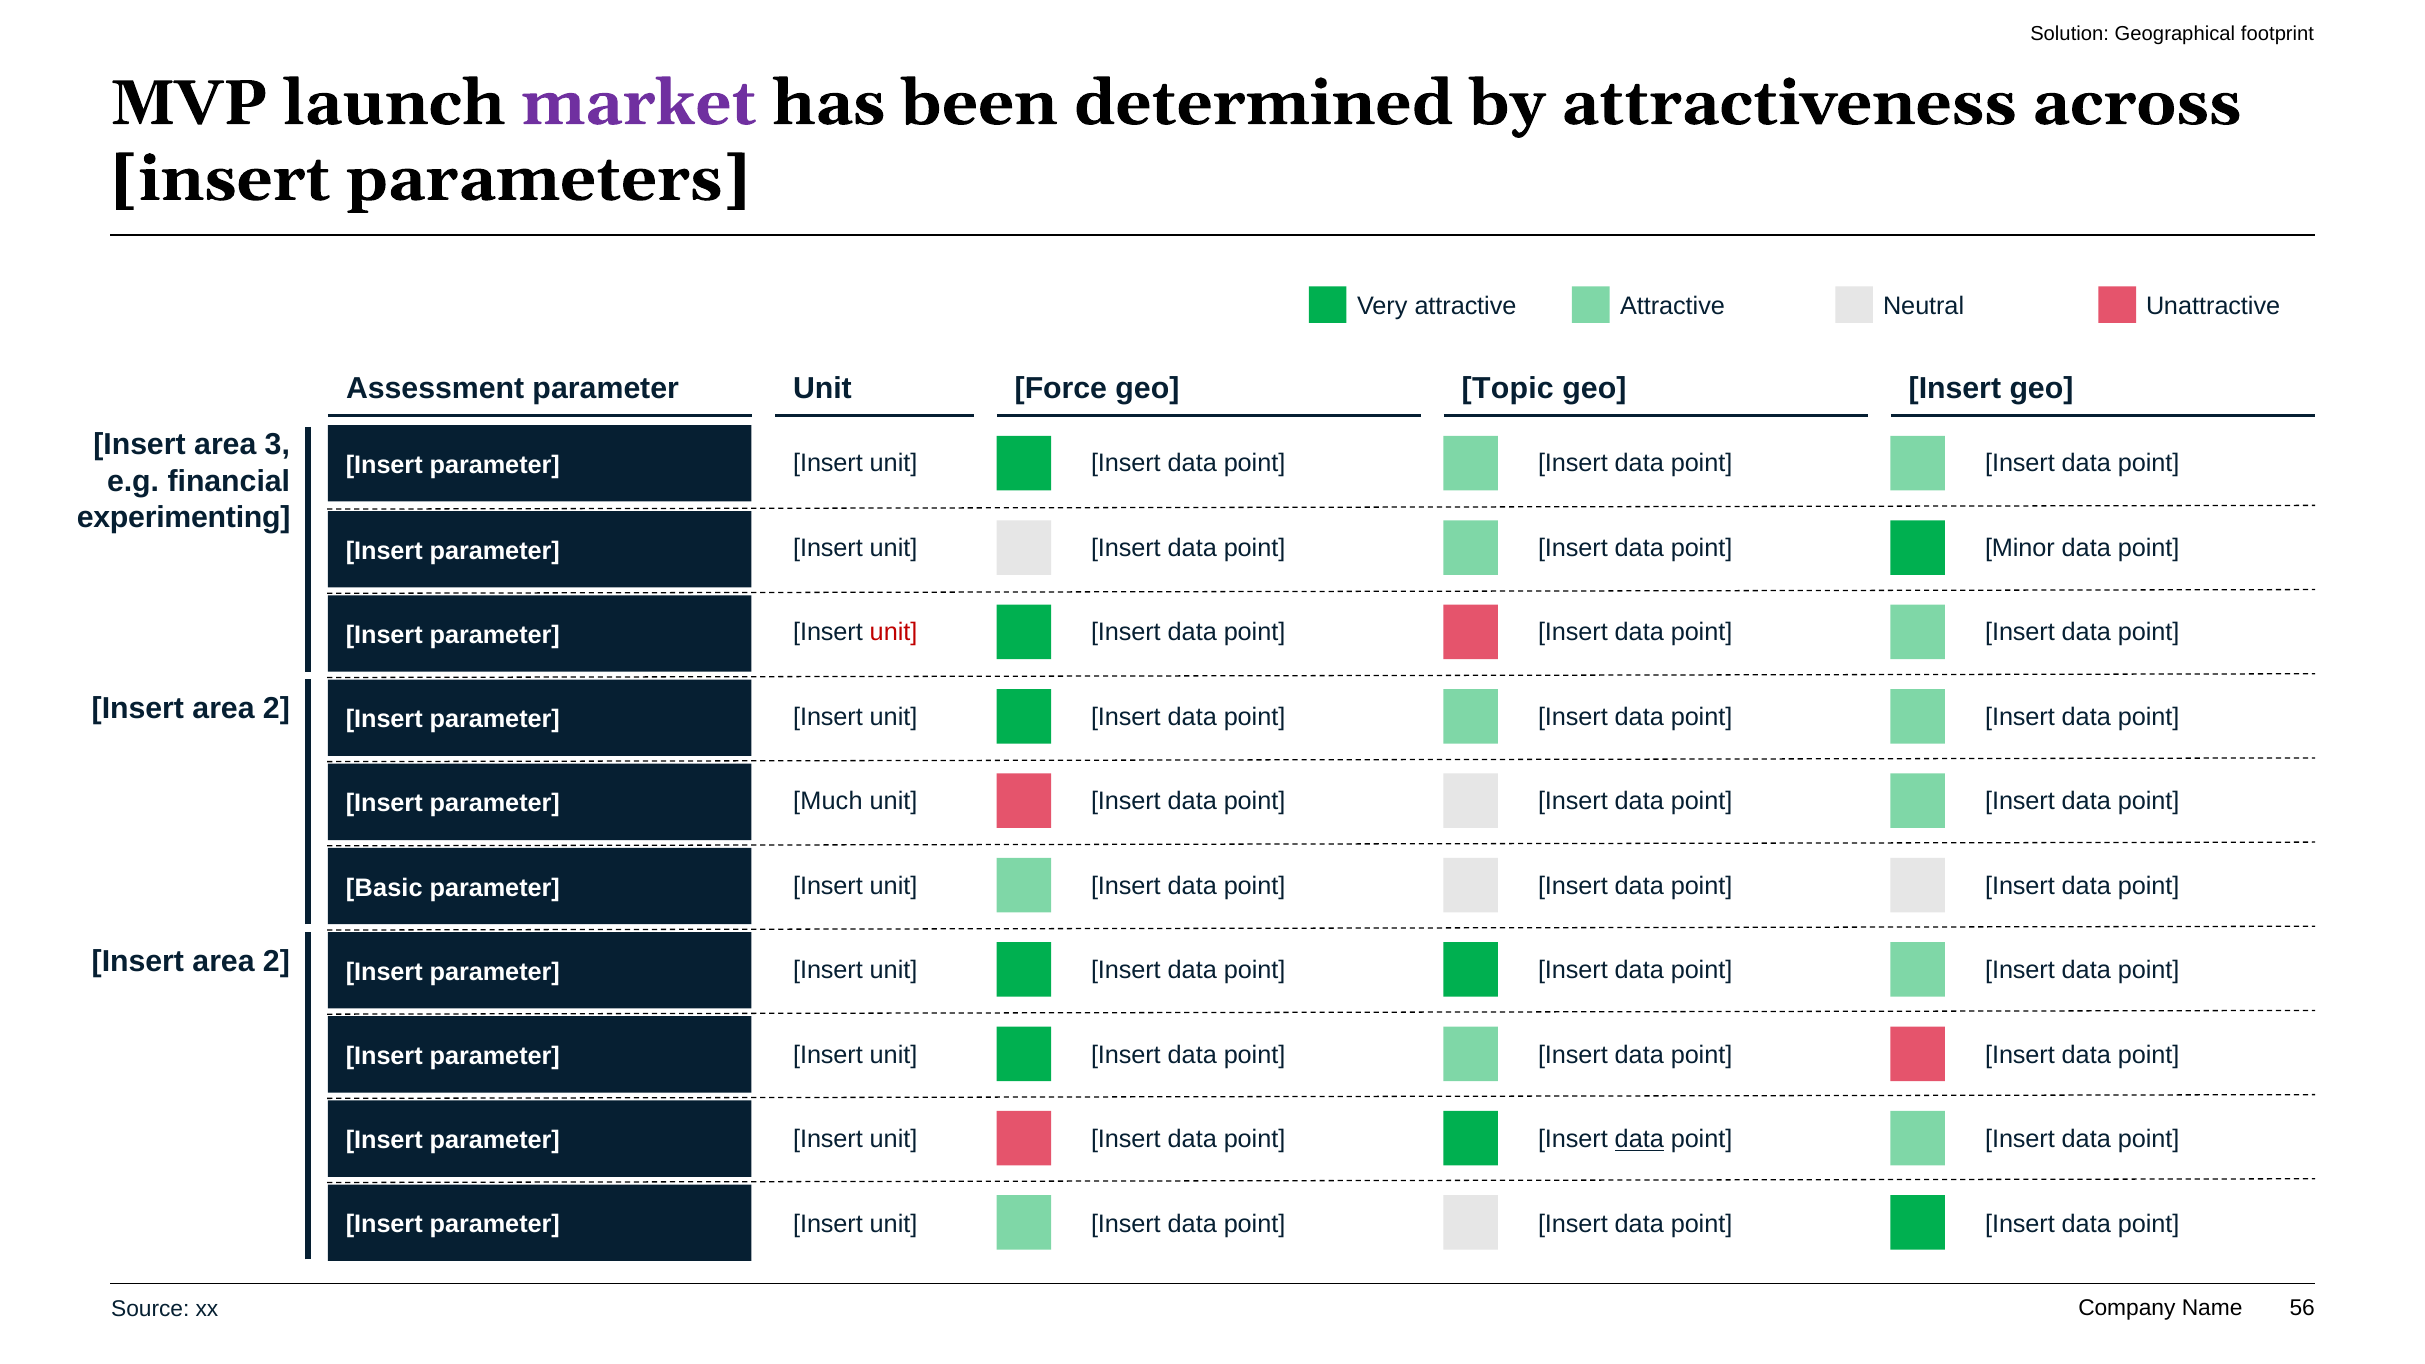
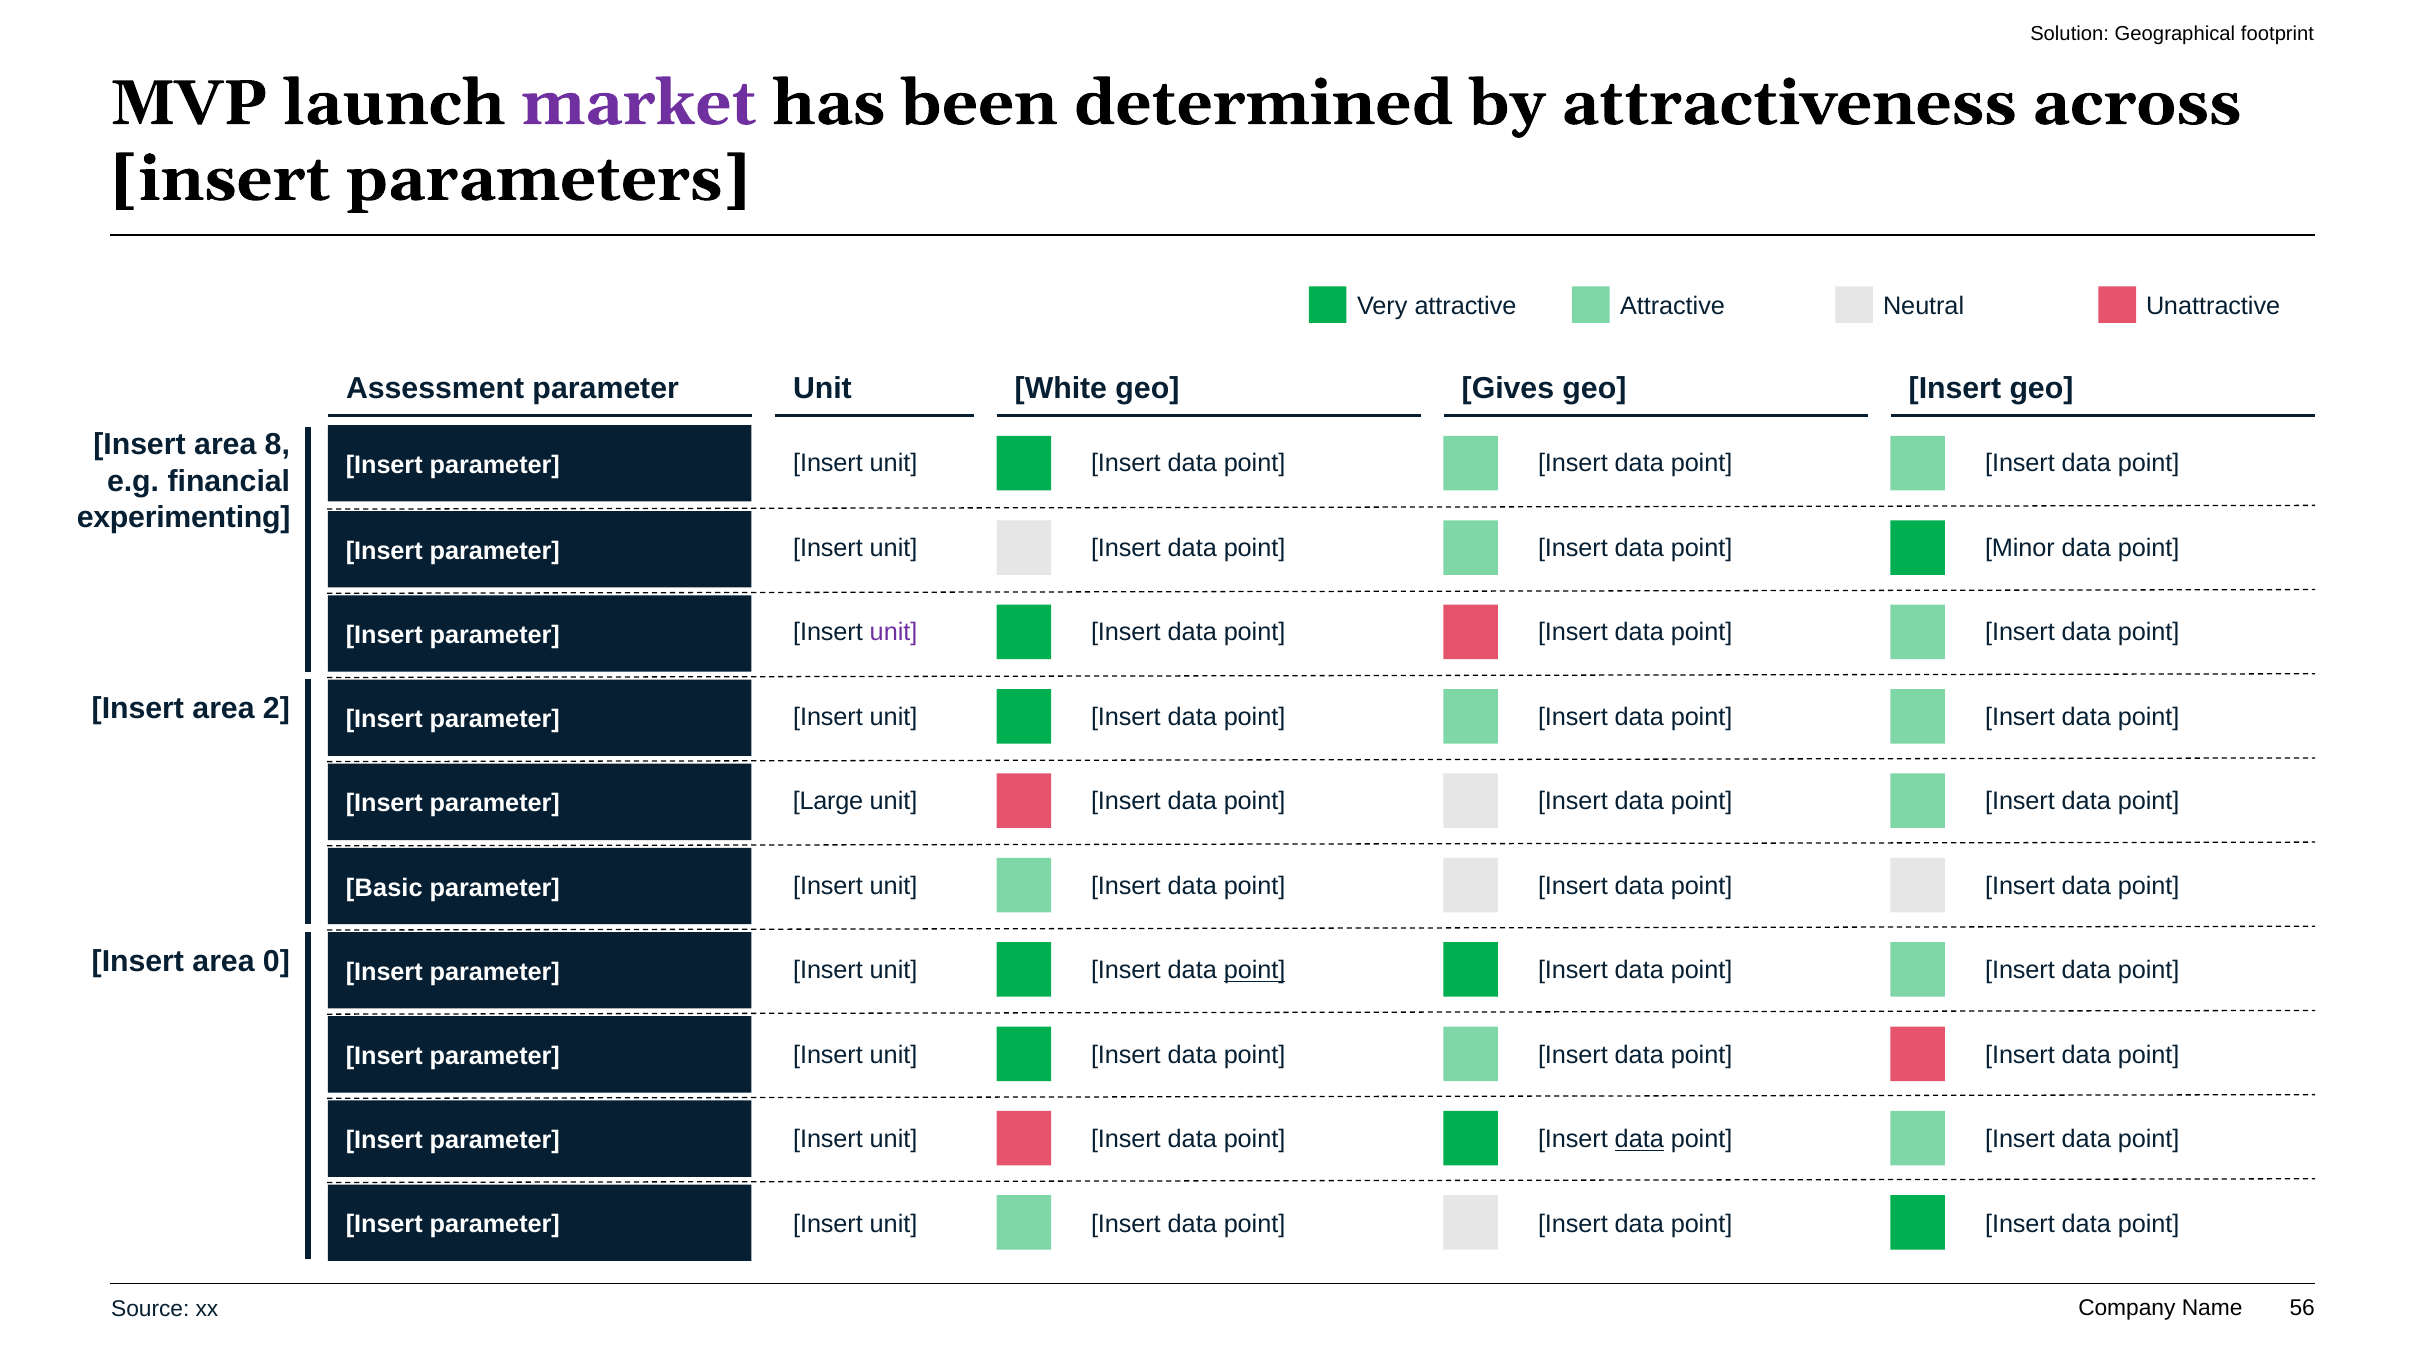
Force: Force -> White (1061, 389)
Topic: Topic -> Gives (1508, 389)
3: 3 -> 8 (277, 445)
unit colour: red -> purple (894, 632)
Much: Much -> Large (828, 801)
2: 2 -> 0 (276, 961)
point underline: none -> present (1255, 971)
